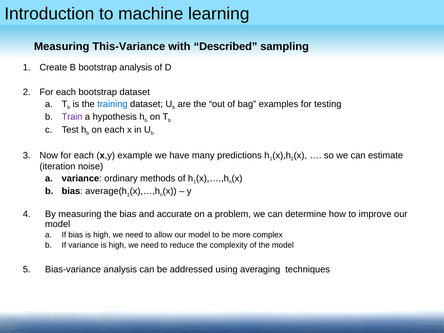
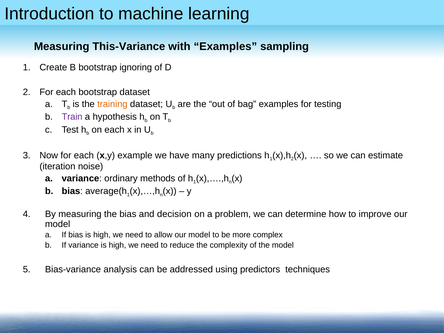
with Described: Described -> Examples (225, 47)
bootstrap analysis: analysis -> ignoring (136, 68)
training colour: blue -> orange (112, 104)
accurate: accurate -> decision (174, 214)
averaging: averaging -> predictors (260, 269)
